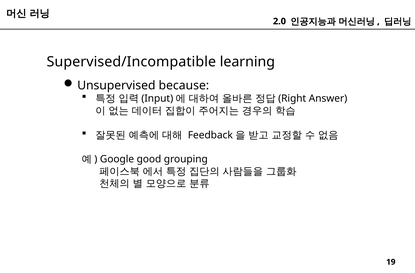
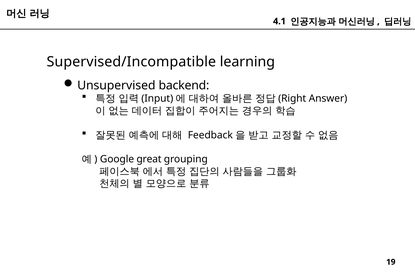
2.0: 2.0 -> 4.1 (279, 21)
because: because -> backend (184, 85)
good: good -> great (149, 159)
